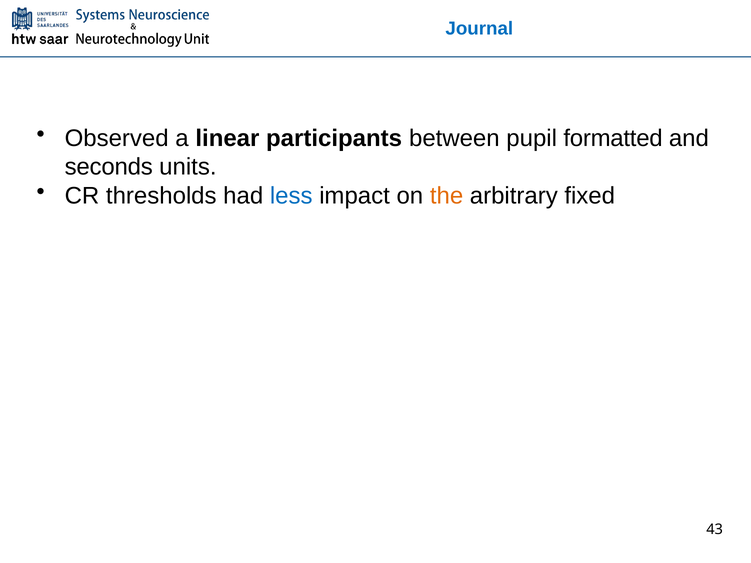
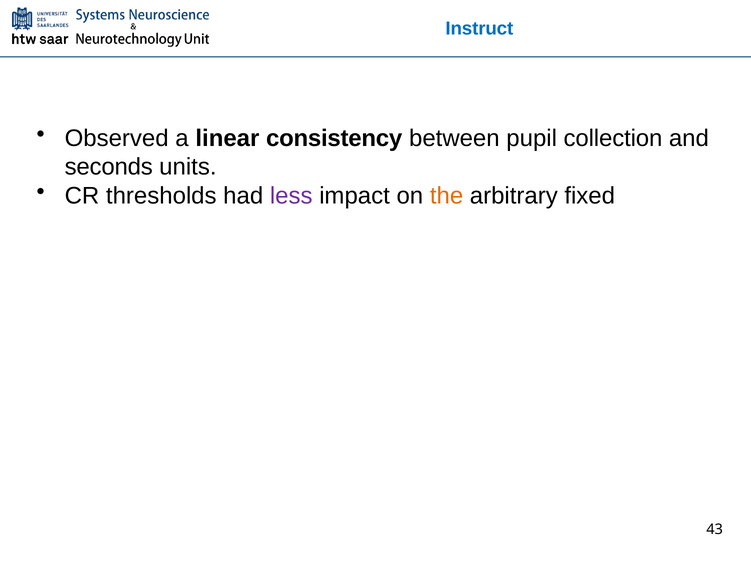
Journal: Journal -> Instruct (479, 29)
participants: participants -> consistency (334, 138)
formatted: formatted -> collection (613, 138)
less colour: blue -> purple (291, 196)
